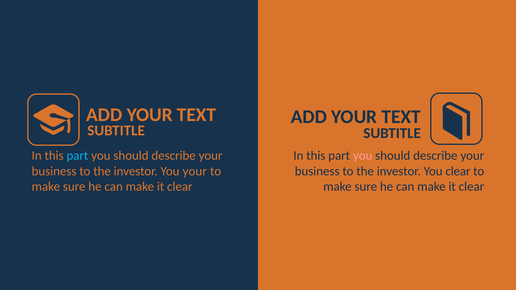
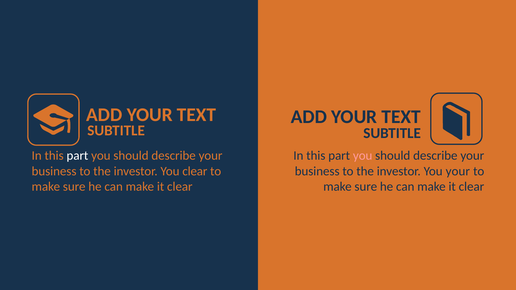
part colour: light blue -> white (77, 156)
You your: your -> clear (195, 171)
You clear: clear -> your (458, 171)
